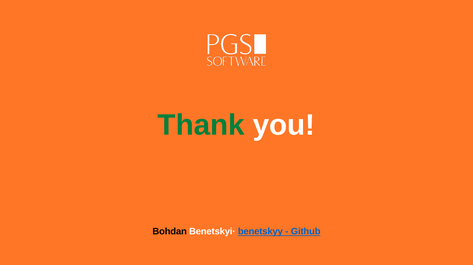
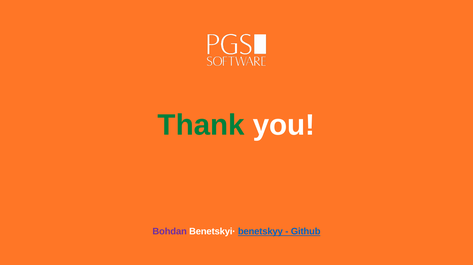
Bohdan colour: black -> purple (170, 232)
